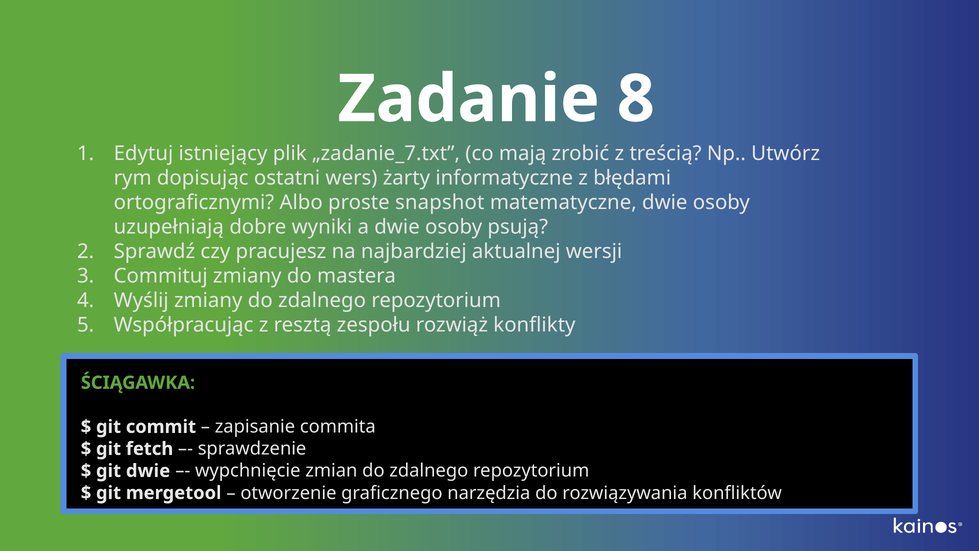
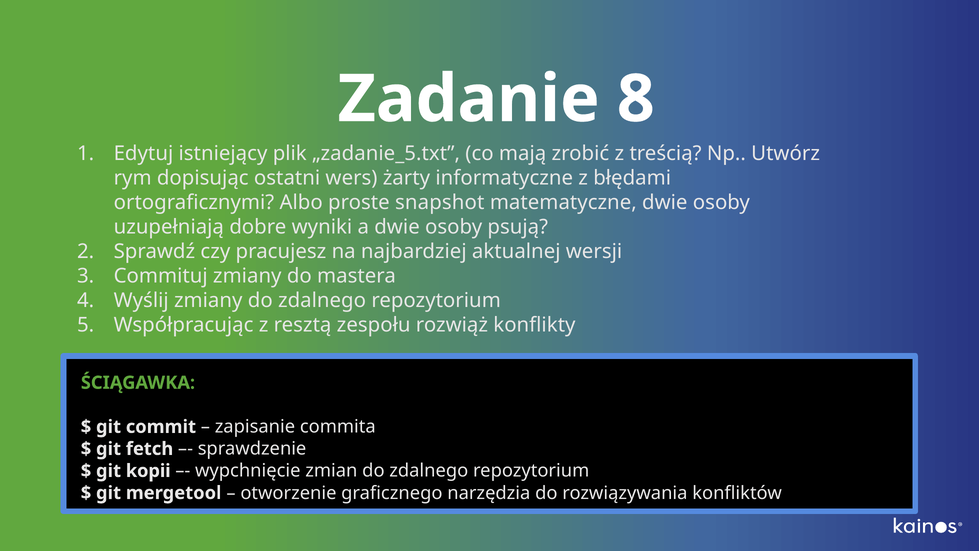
„zadanie_7.txt: „zadanie_7.txt -> „zadanie_5.txt (386, 154)
git dwie: dwie -> kopii (148, 471)
